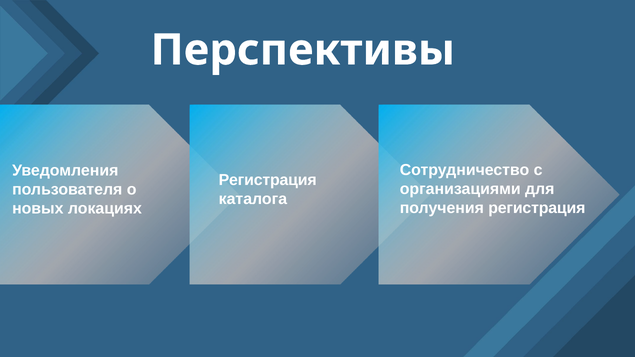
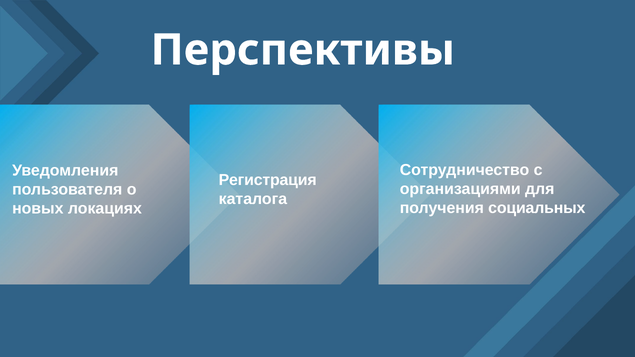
получения регистрация: регистрация -> социальных (537, 208)
